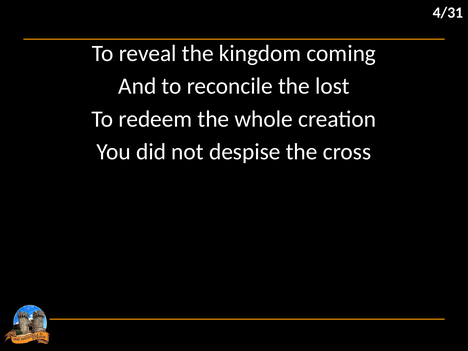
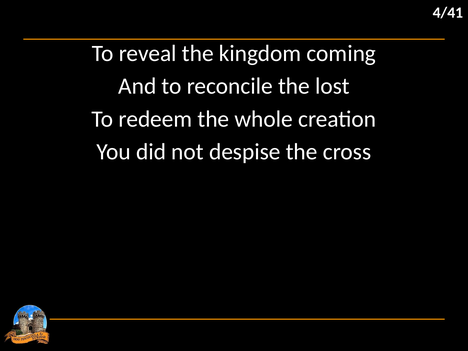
4/31: 4/31 -> 4/41 (448, 13)
